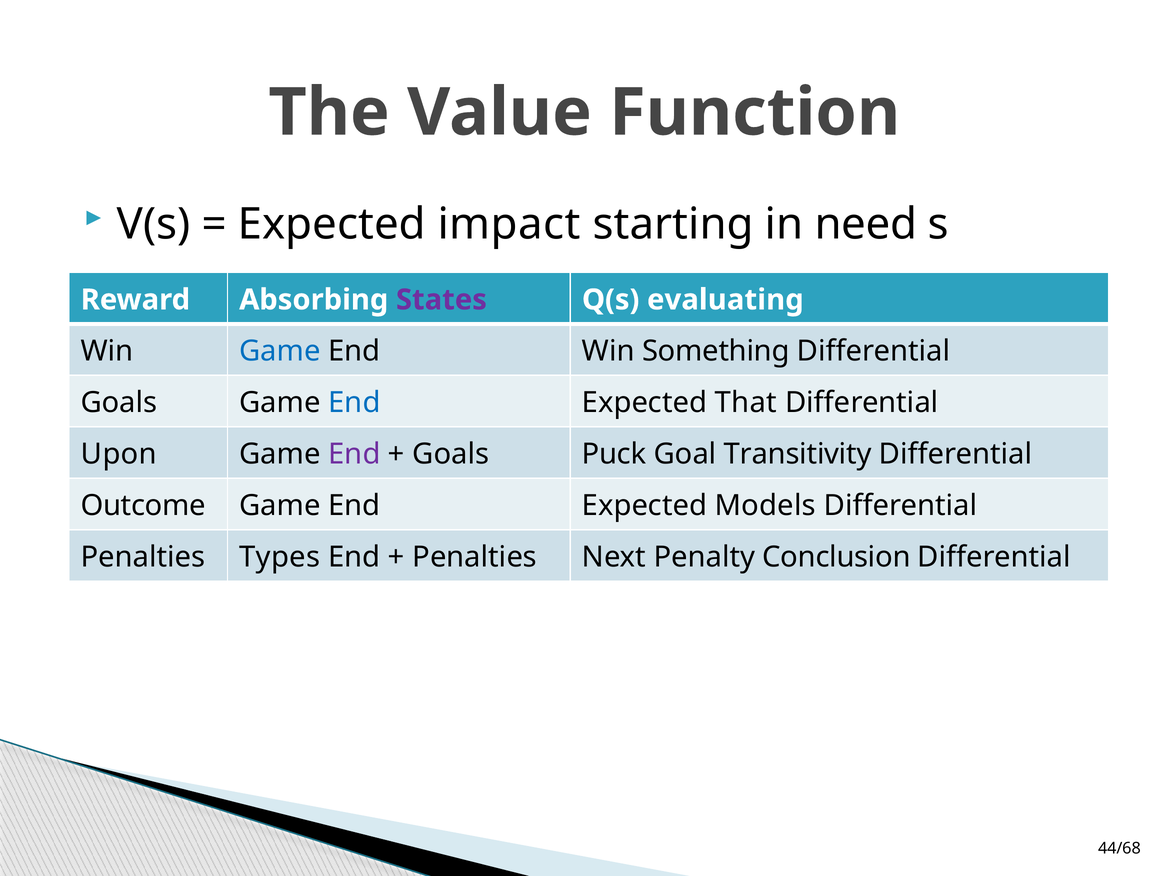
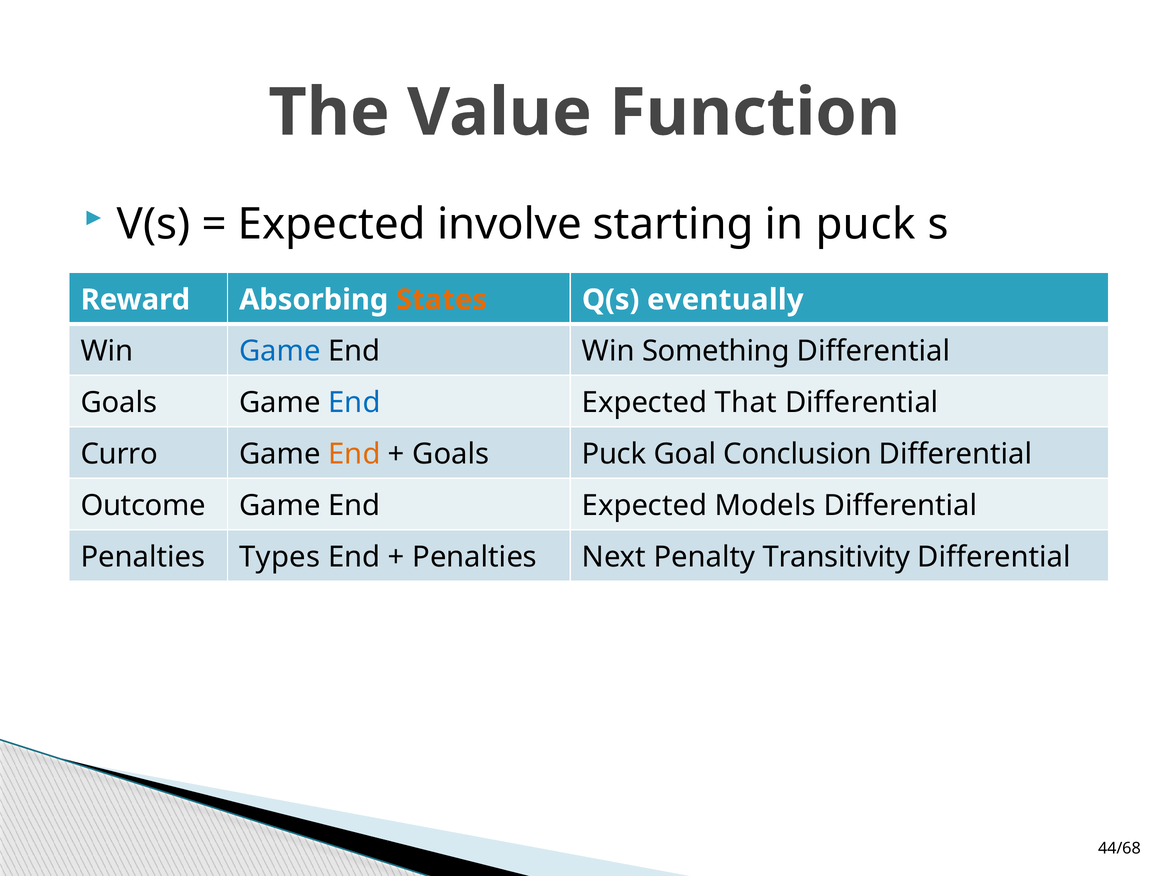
impact: impact -> involve (509, 225)
in need: need -> puck (865, 225)
States colour: purple -> orange (441, 300)
evaluating: evaluating -> eventually (725, 300)
Upon: Upon -> Curro (119, 455)
End colour: purple -> orange (354, 455)
Transitivity: Transitivity -> Conclusion (798, 455)
Conclusion: Conclusion -> Transitivity (836, 558)
